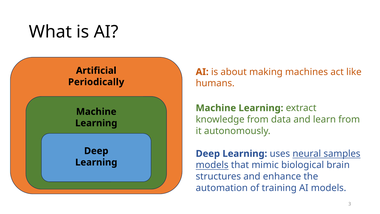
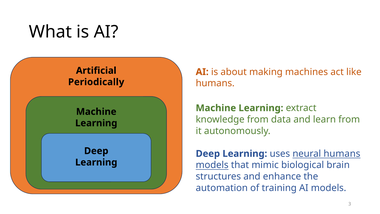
neural samples: samples -> humans (342, 154)
